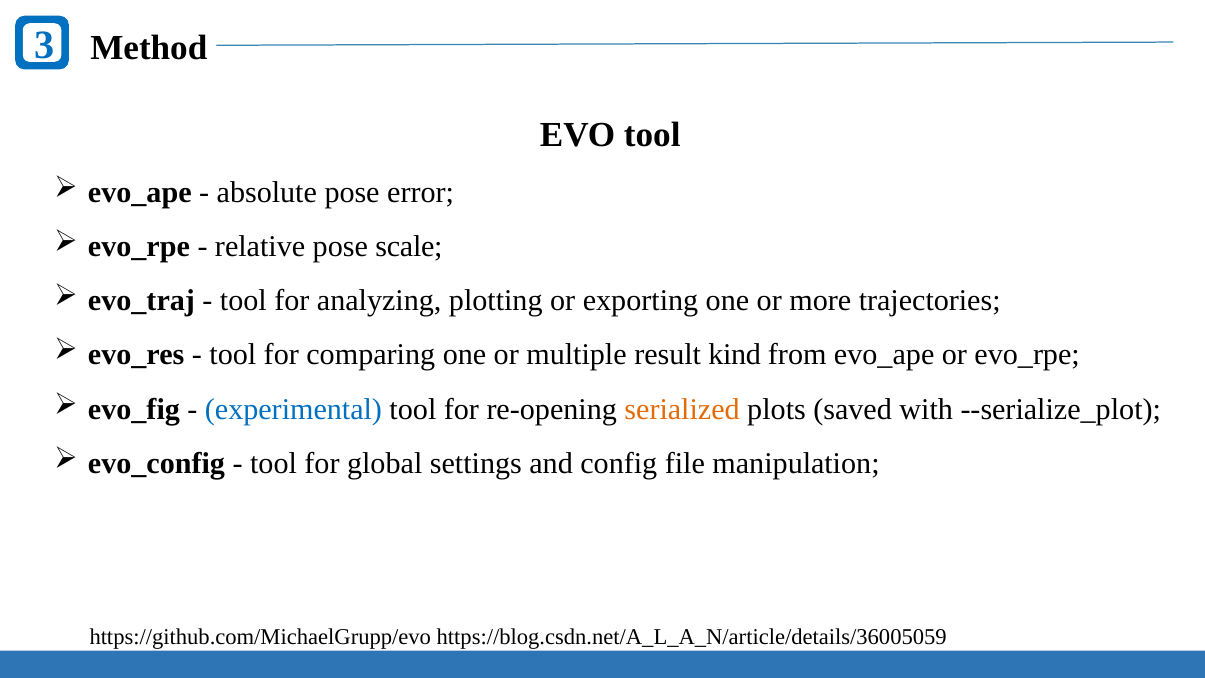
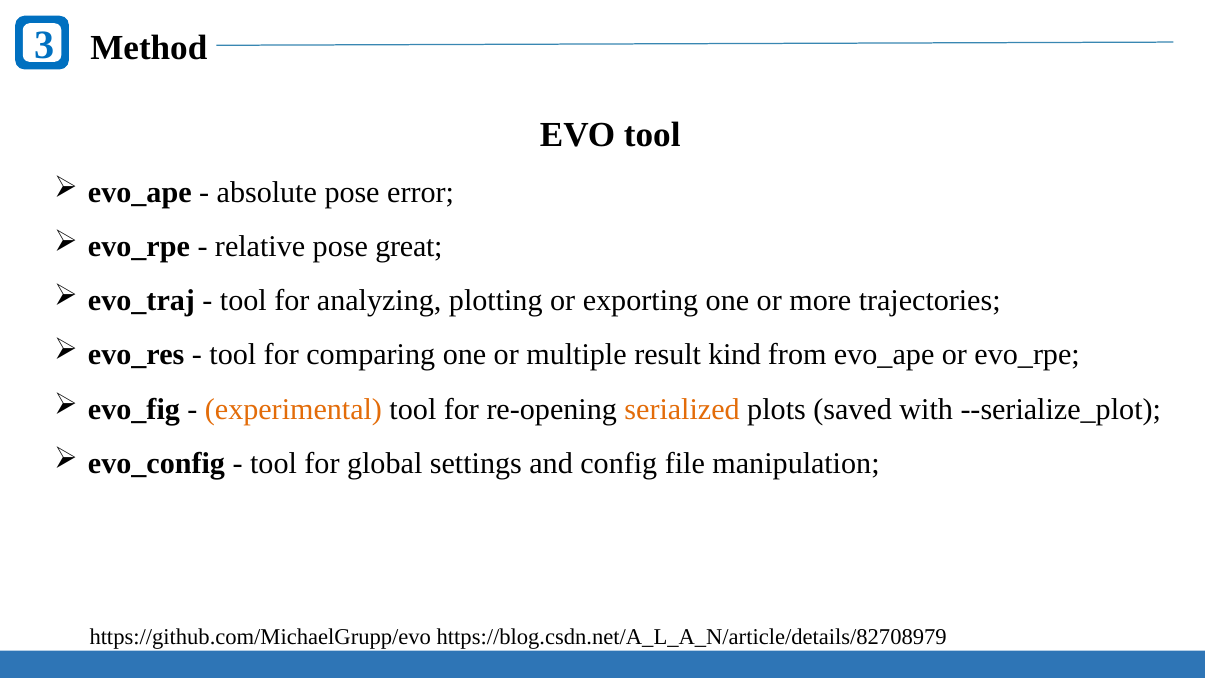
scale: scale -> great (409, 246)
experimental colour: blue -> orange (293, 409)
https://blog.csdn.net/A_L_A_N/article/details/36005059: https://blog.csdn.net/A_L_A_N/article/details/36005059 -> https://blog.csdn.net/A_L_A_N/article/details/82708979 (692, 637)
